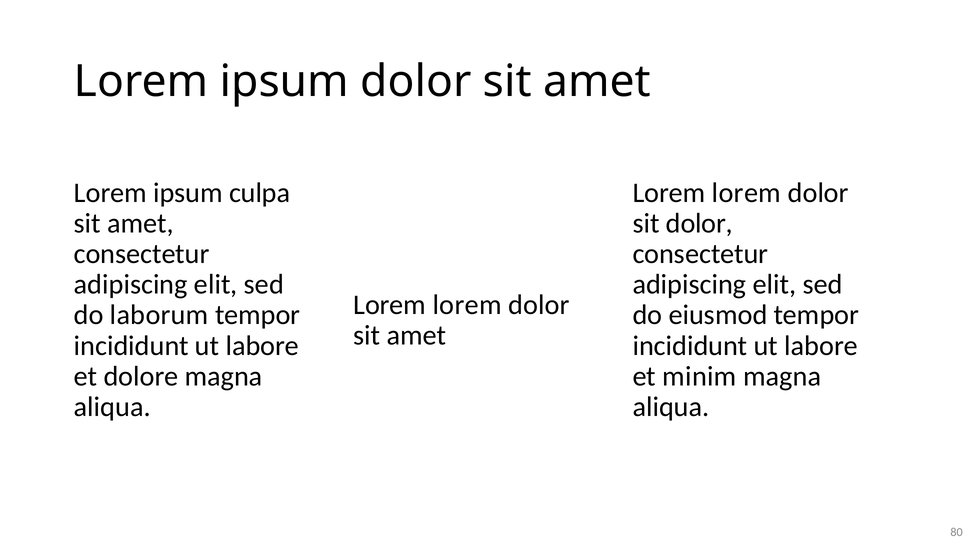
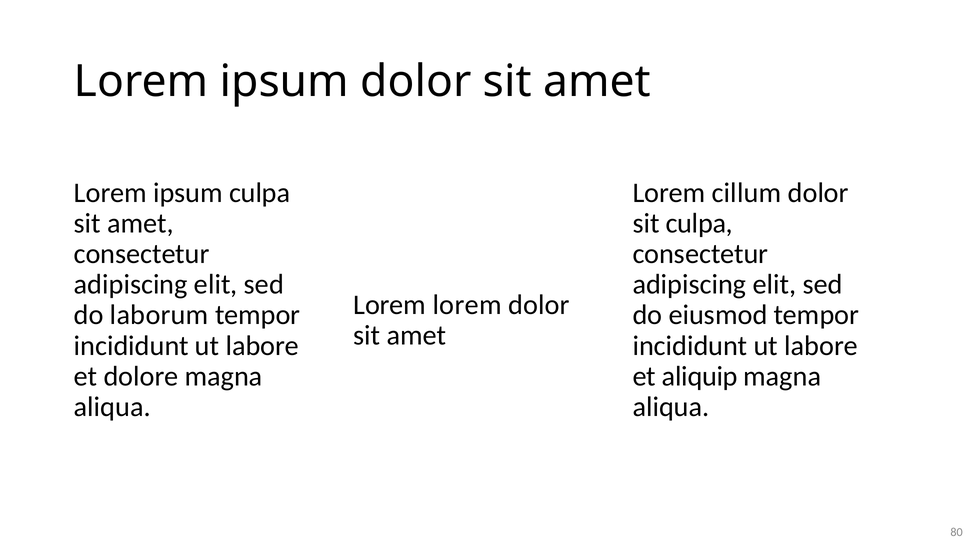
lorem: lorem -> cillum (747, 193)
sit dolor: dolor -> culpa (699, 223)
minim: minim -> aliquip (700, 376)
